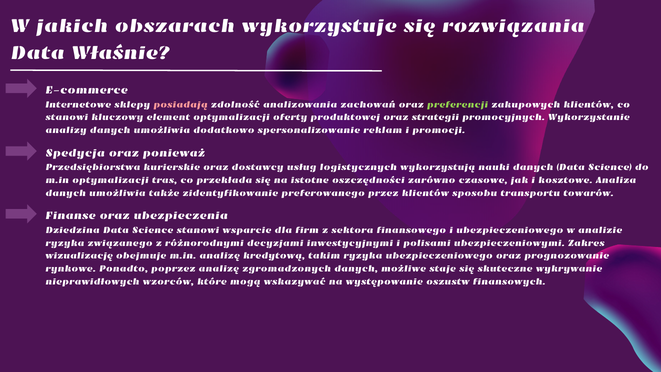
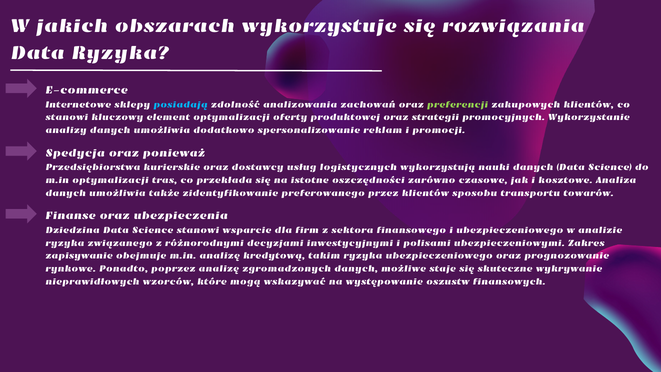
Data Właśnie: Właśnie -> Ryzyka (120, 53)
posiadają colour: pink -> light blue (181, 105)
wizualizację: wizualizację -> zapisywanie (79, 256)
